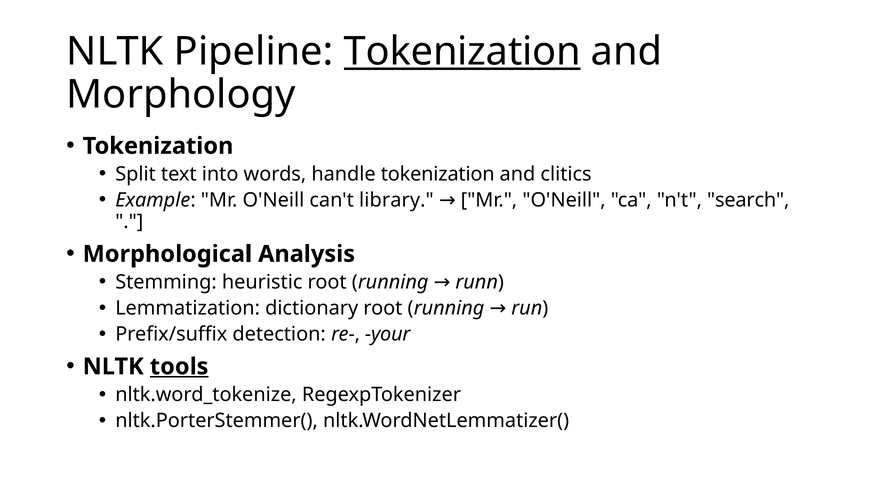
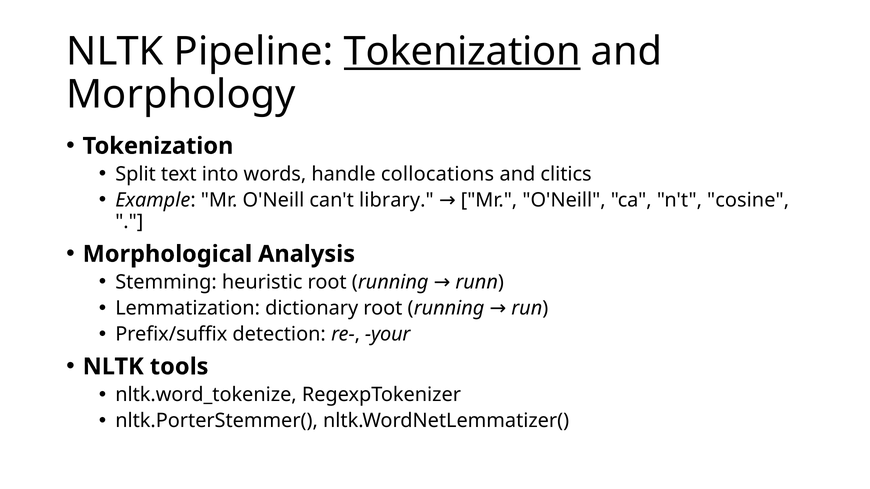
handle tokenization: tokenization -> collocations (438, 174)
search: search -> cosine (748, 200)
tools underline: present -> none (179, 367)
